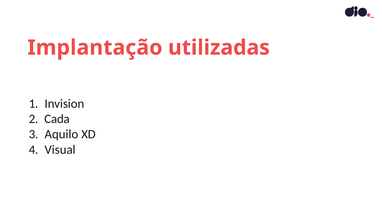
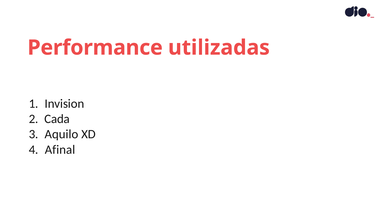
Implantação: Implantação -> Performance (95, 48)
Visual: Visual -> Afinal (60, 149)
